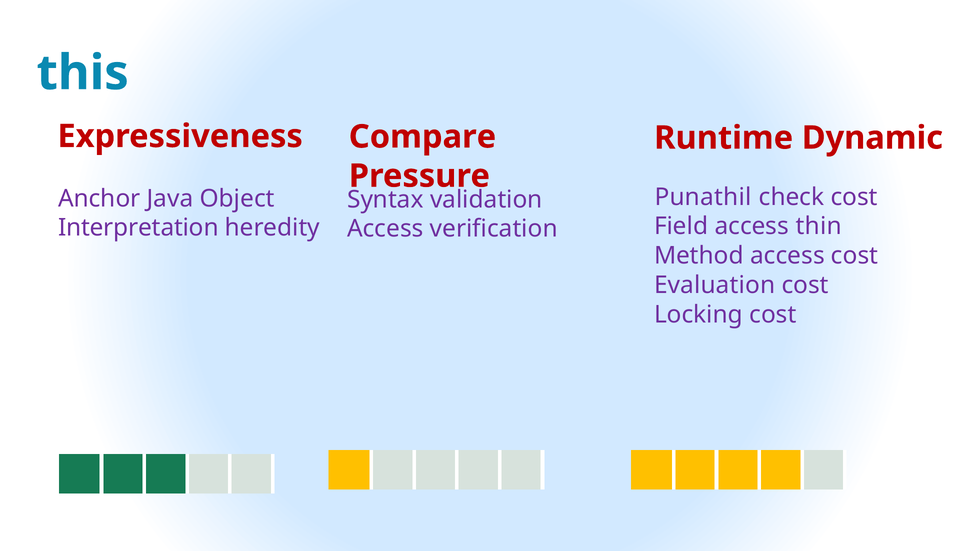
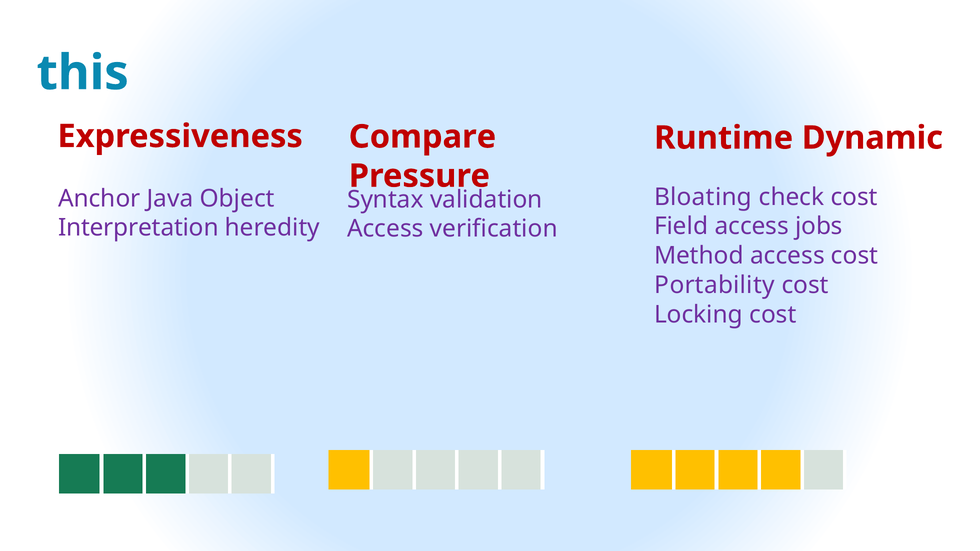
Punathil: Punathil -> Bloating (703, 197)
thin: thin -> jobs (819, 226)
Evaluation: Evaluation -> Portability (715, 285)
